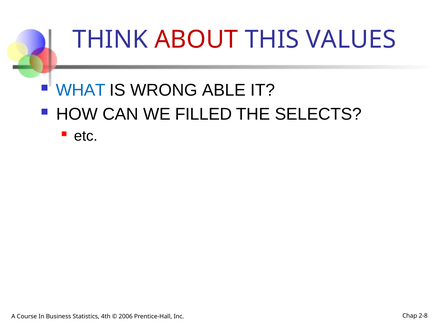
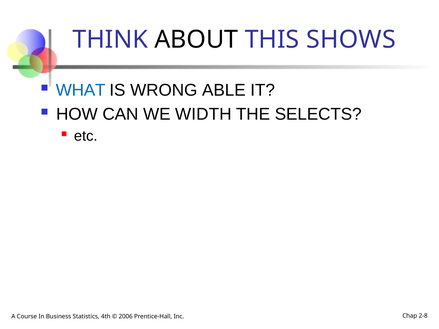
ABOUT colour: red -> black (196, 40)
VALUES: VALUES -> SHOWS (351, 40)
FILLED: FILLED -> WIDTH (203, 114)
